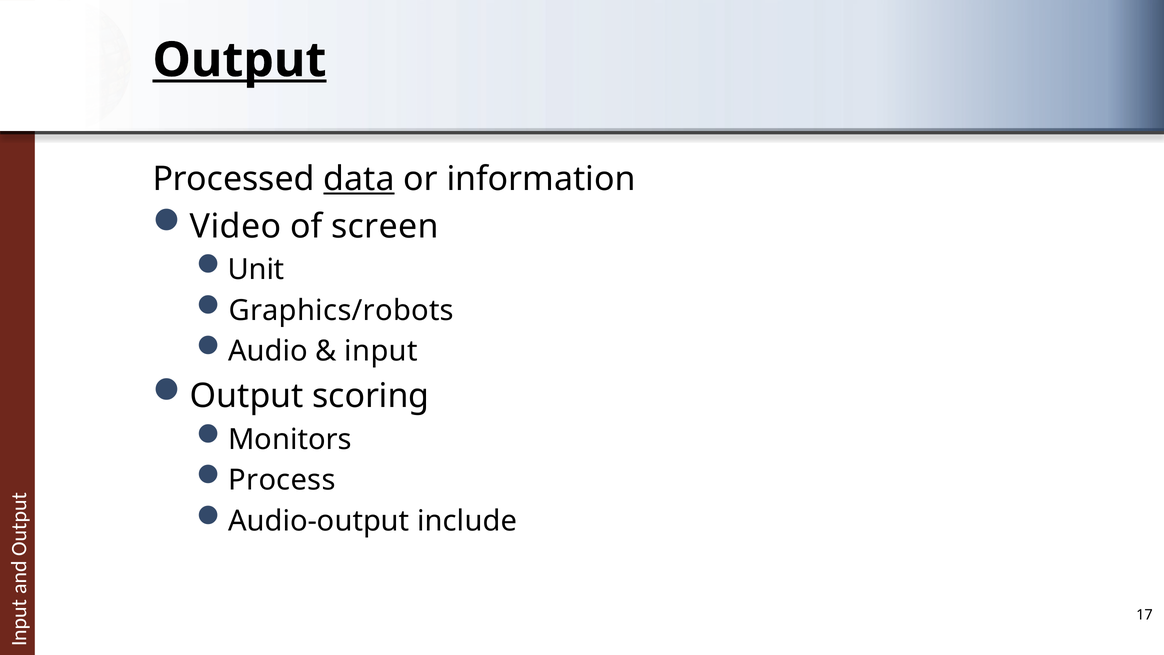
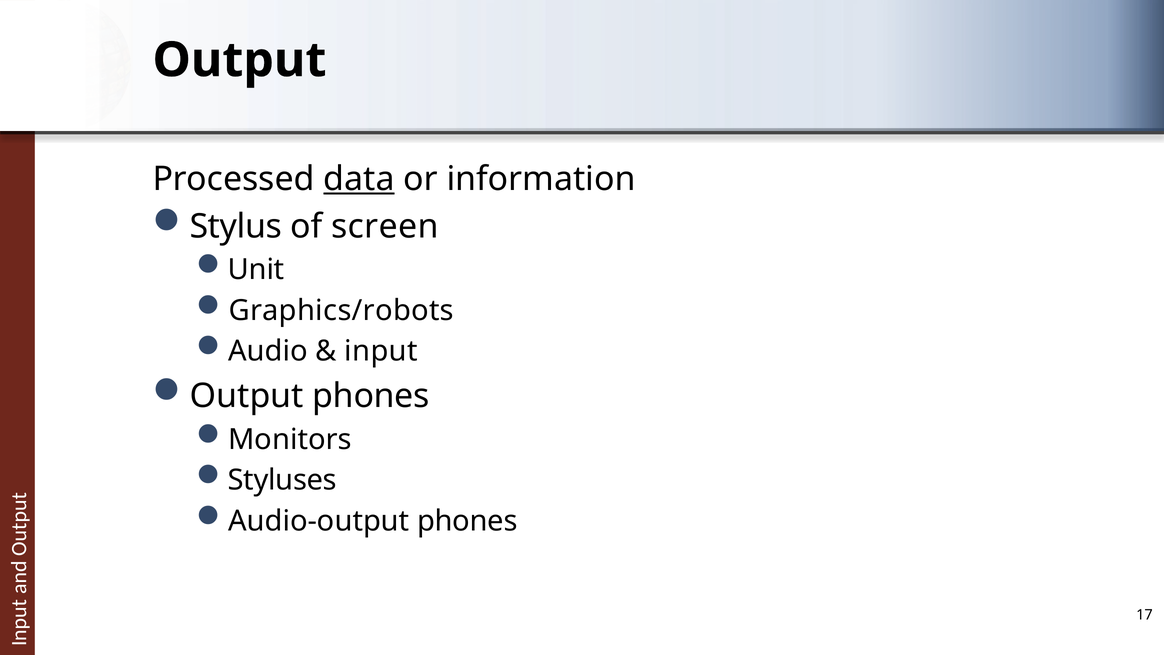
Output underline: present -> none (239, 60)
Video: Video -> Stylus (236, 226)
Output scoring: scoring -> phones (371, 396)
Process: Process -> Styluses (282, 480)
Audio-output include: include -> phones (467, 521)
